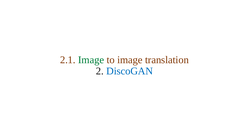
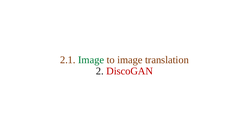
DiscoGAN colour: blue -> red (130, 71)
